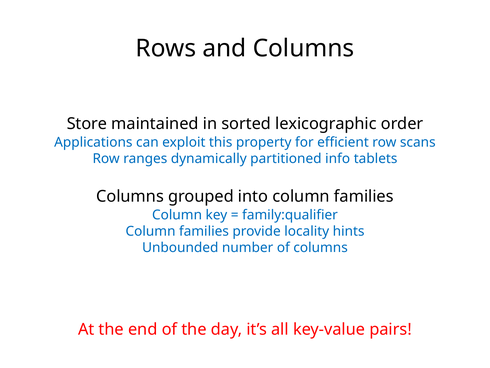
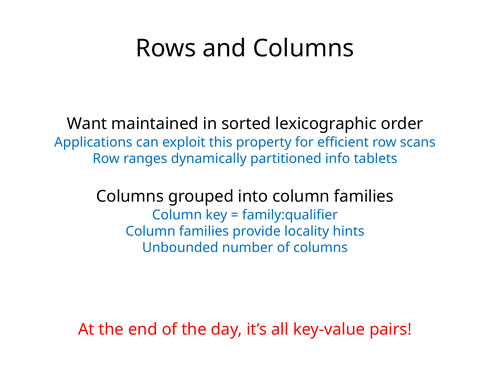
Store: Store -> Want (87, 124)
